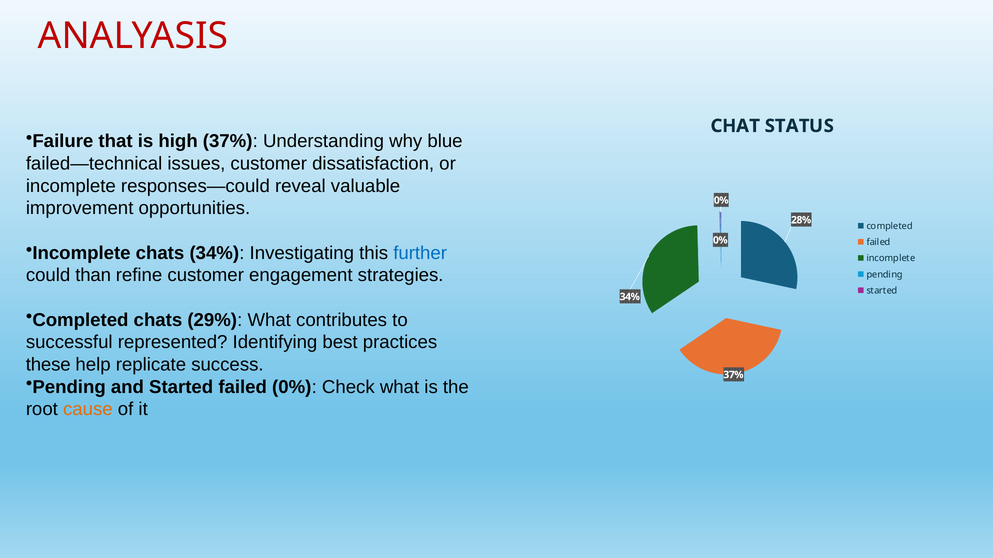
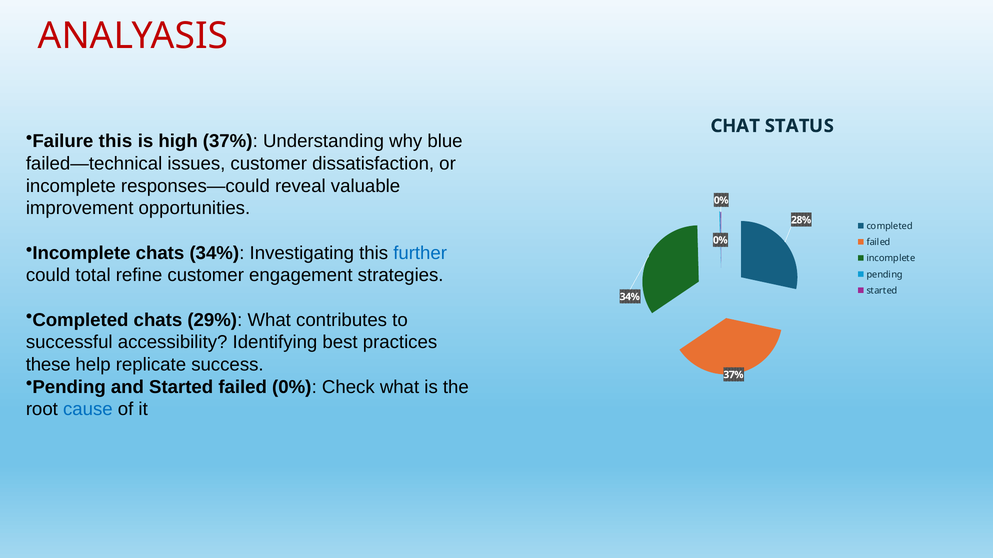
Failure that: that -> this (115, 141)
than: than -> total (93, 276)
represented: represented -> accessibility (173, 343)
cause colour: orange -> blue (88, 410)
